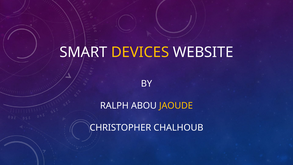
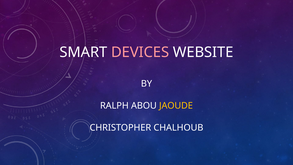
DEVICES colour: yellow -> pink (140, 52)
